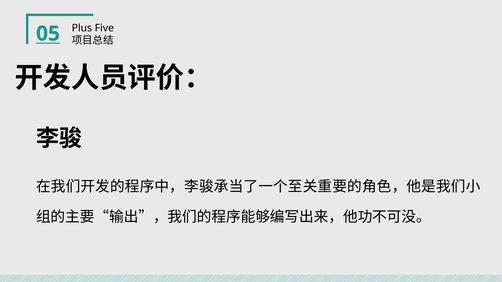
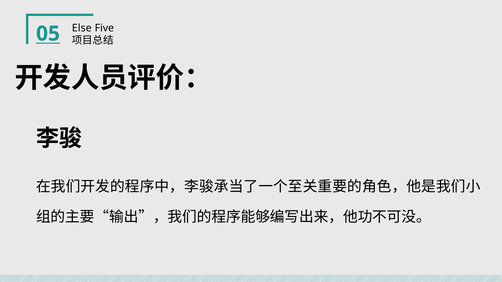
Plus: Plus -> Else (82, 28)
